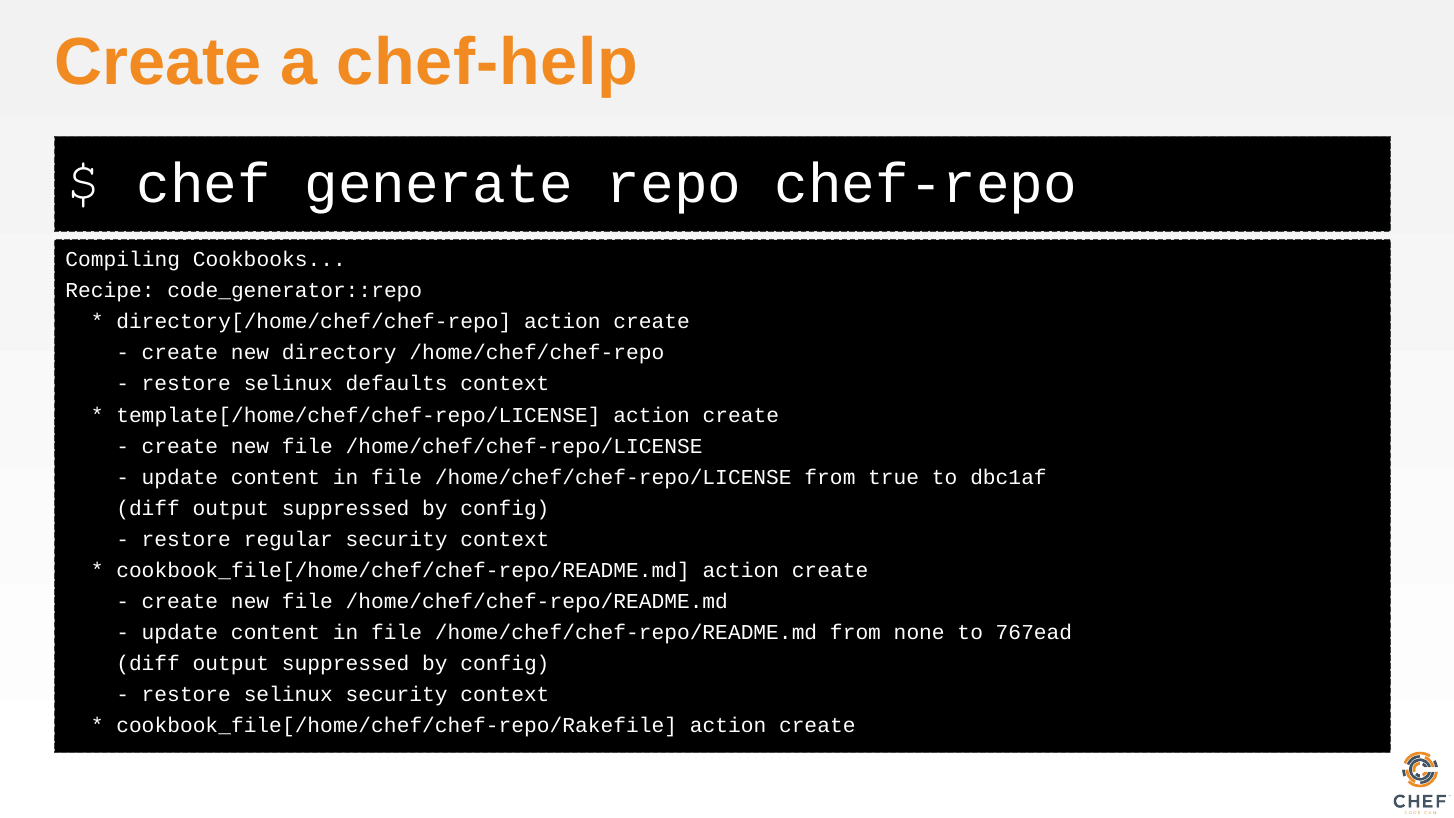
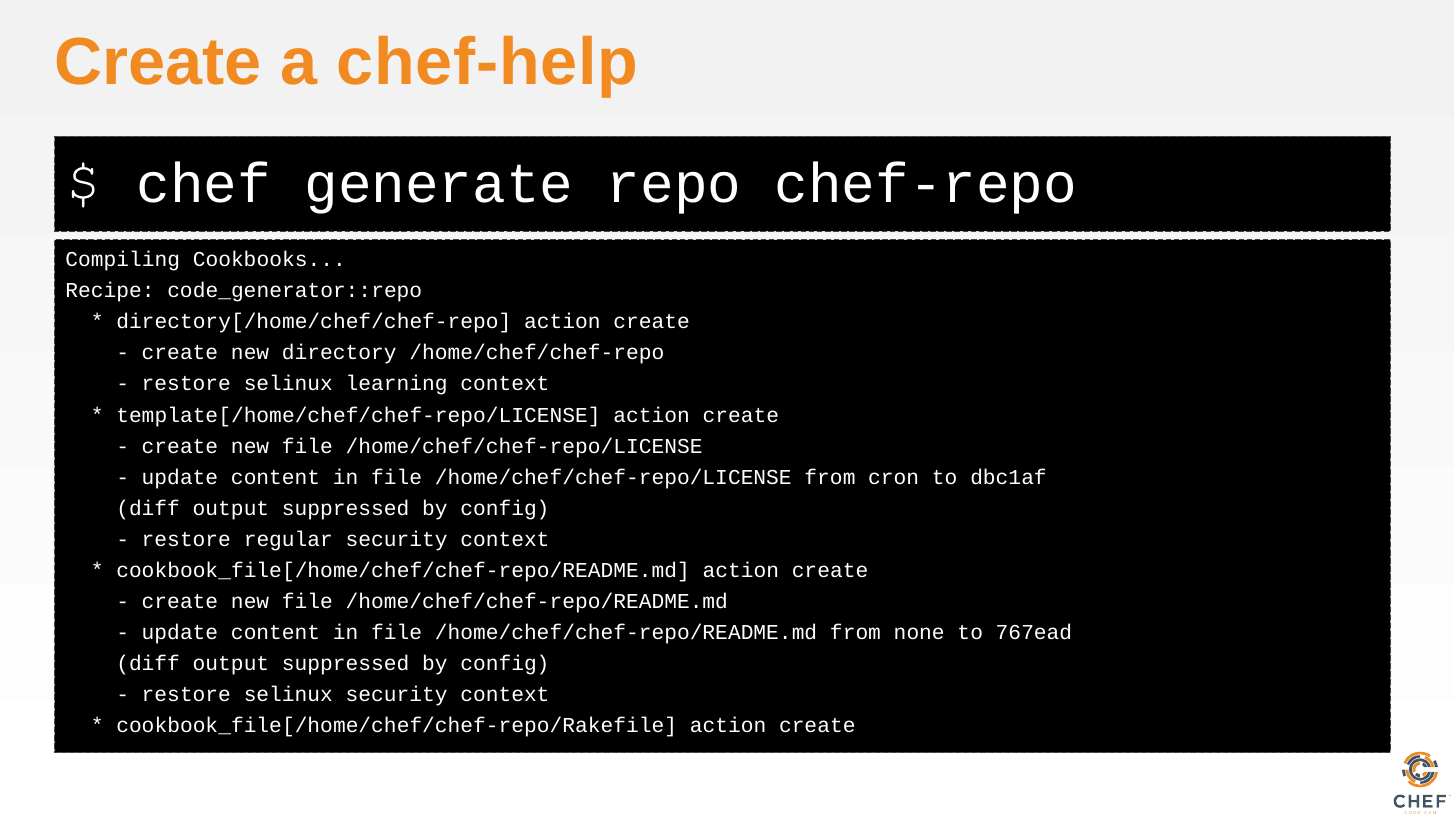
defaults: defaults -> learning (397, 384)
true: true -> cron (894, 477)
